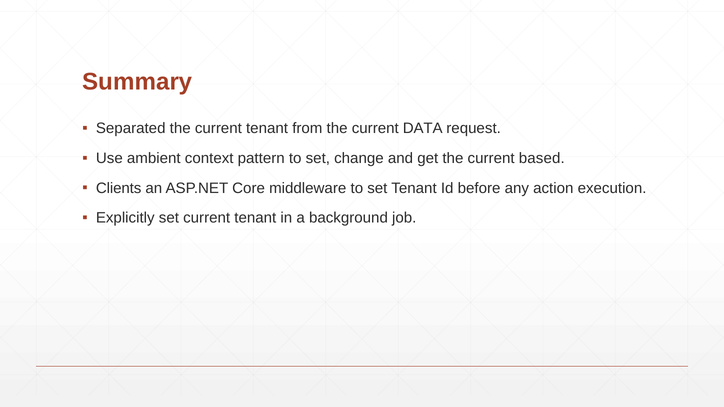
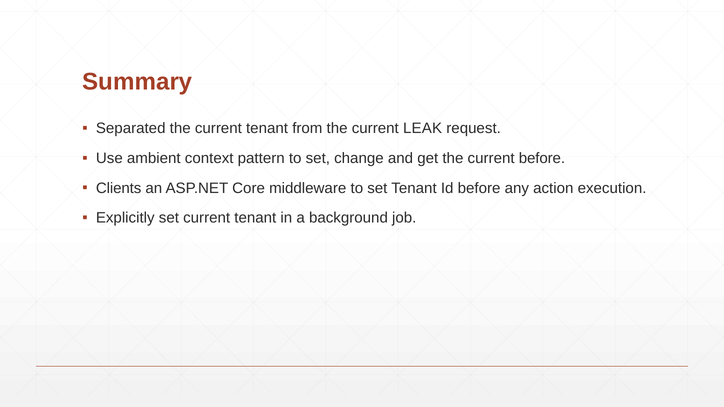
DATA: DATA -> LEAK (423, 128)
current based: based -> before (542, 158)
